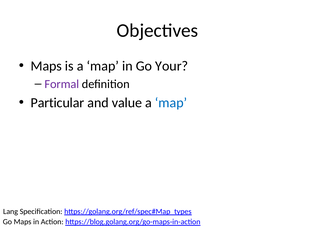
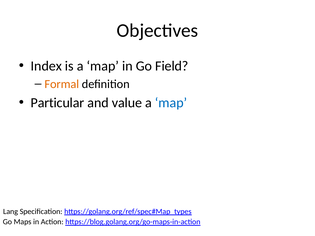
Maps: Maps -> Index (46, 66)
Your: Your -> Field (172, 66)
Formal colour: purple -> orange (62, 84)
